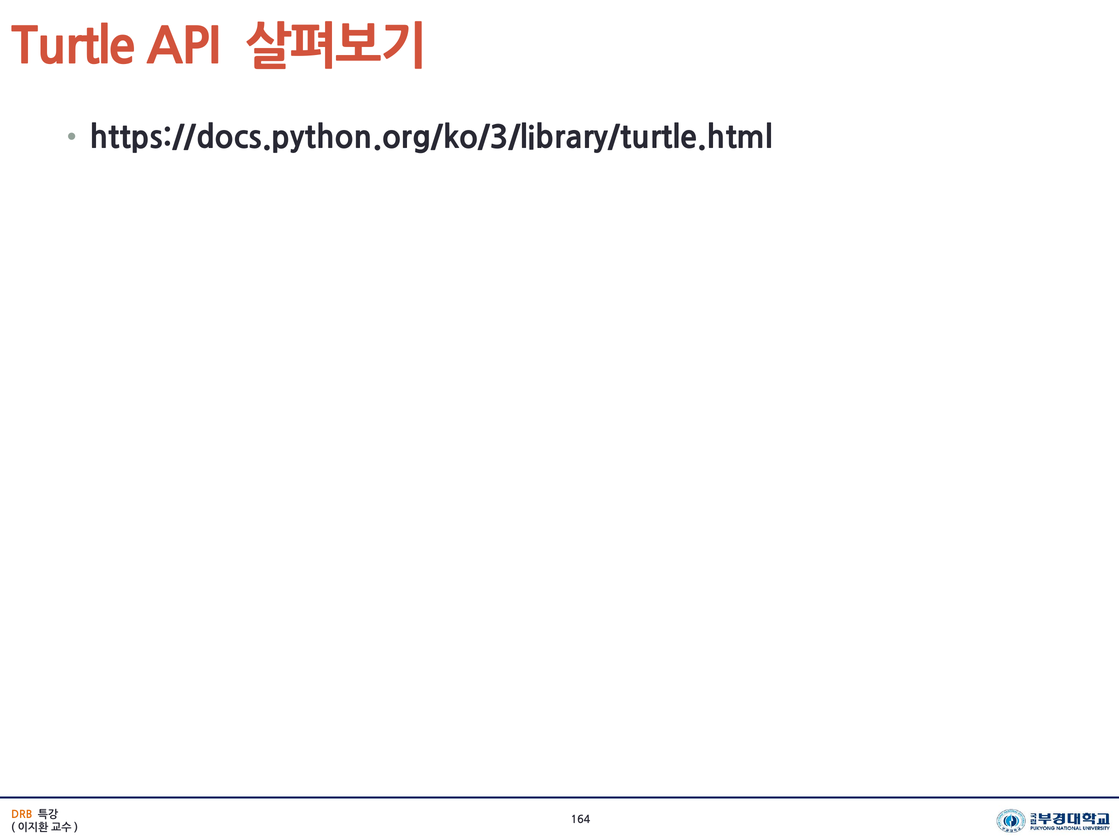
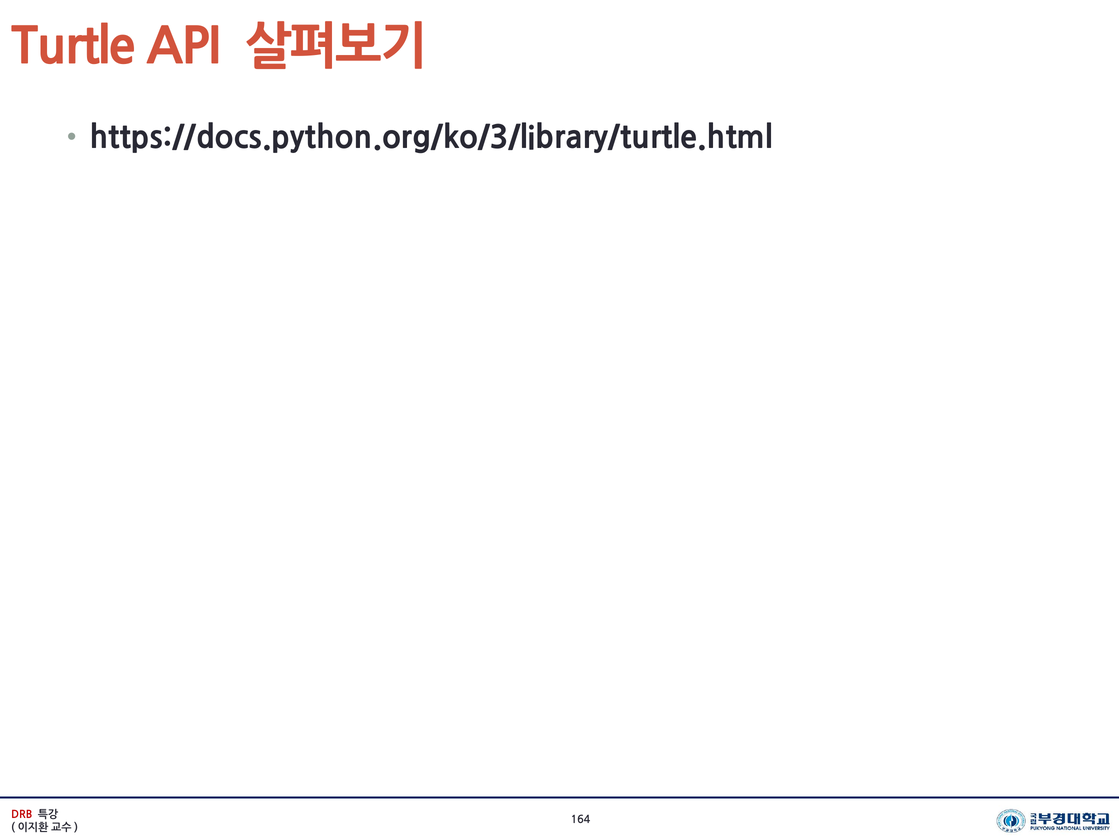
DRB colour: orange -> red (22, 815)
